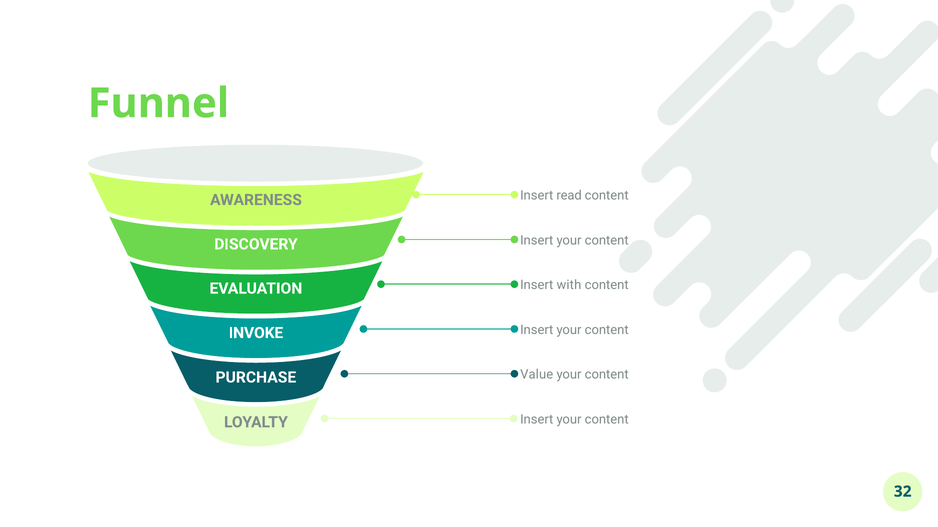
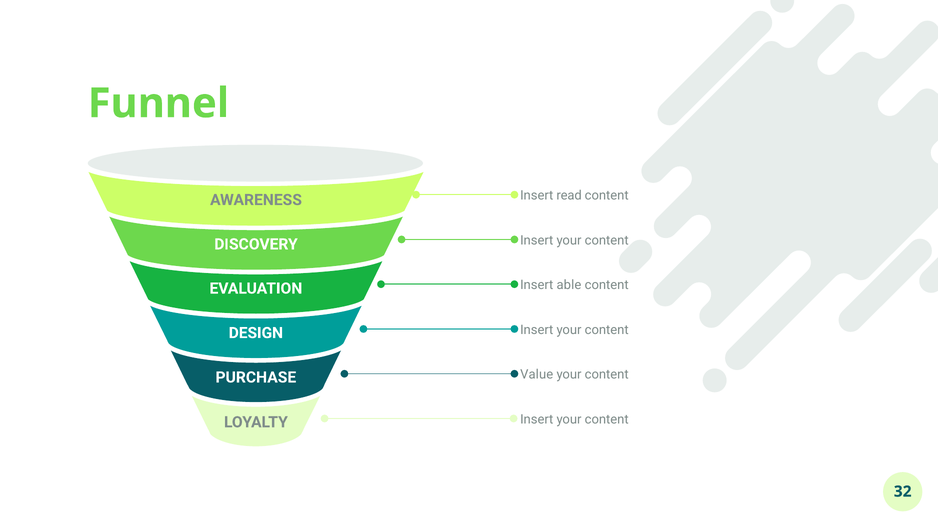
with: with -> able (569, 285)
INVOKE: INVOKE -> DESIGN (256, 333)
